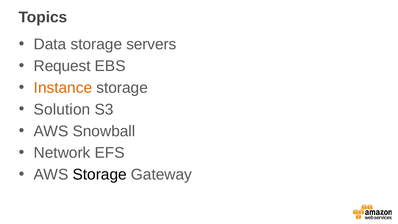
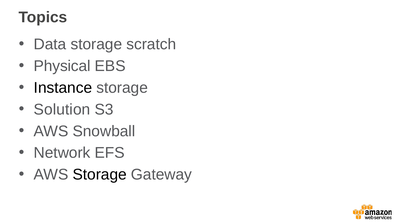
servers: servers -> scratch (151, 44)
Request: Request -> Physical (62, 66)
Instance colour: orange -> black (63, 88)
